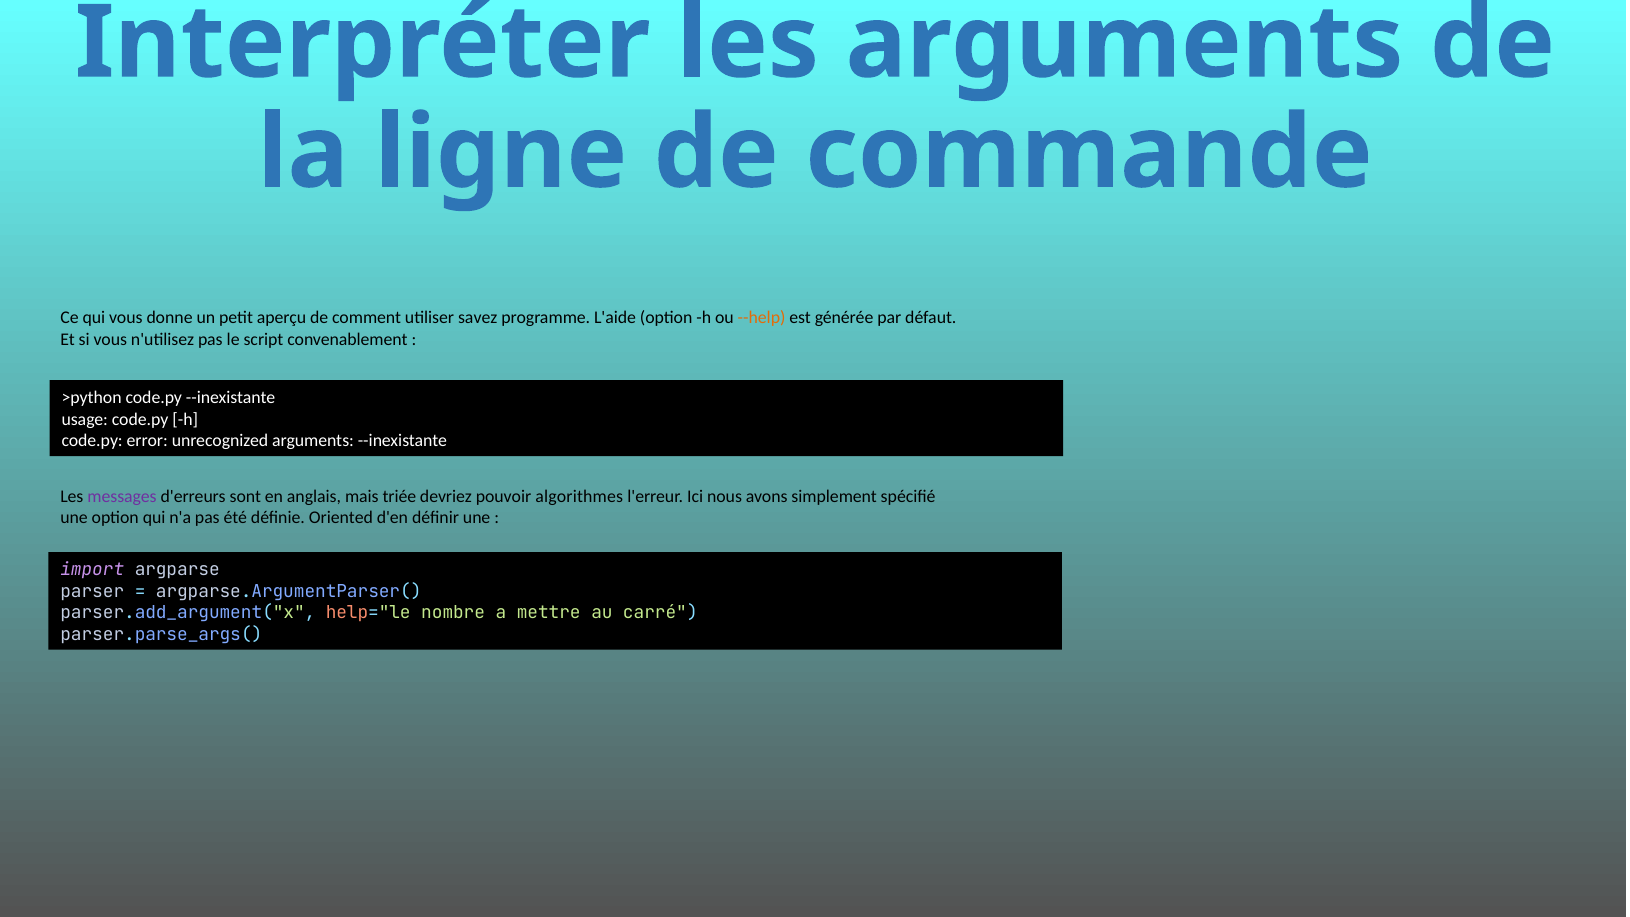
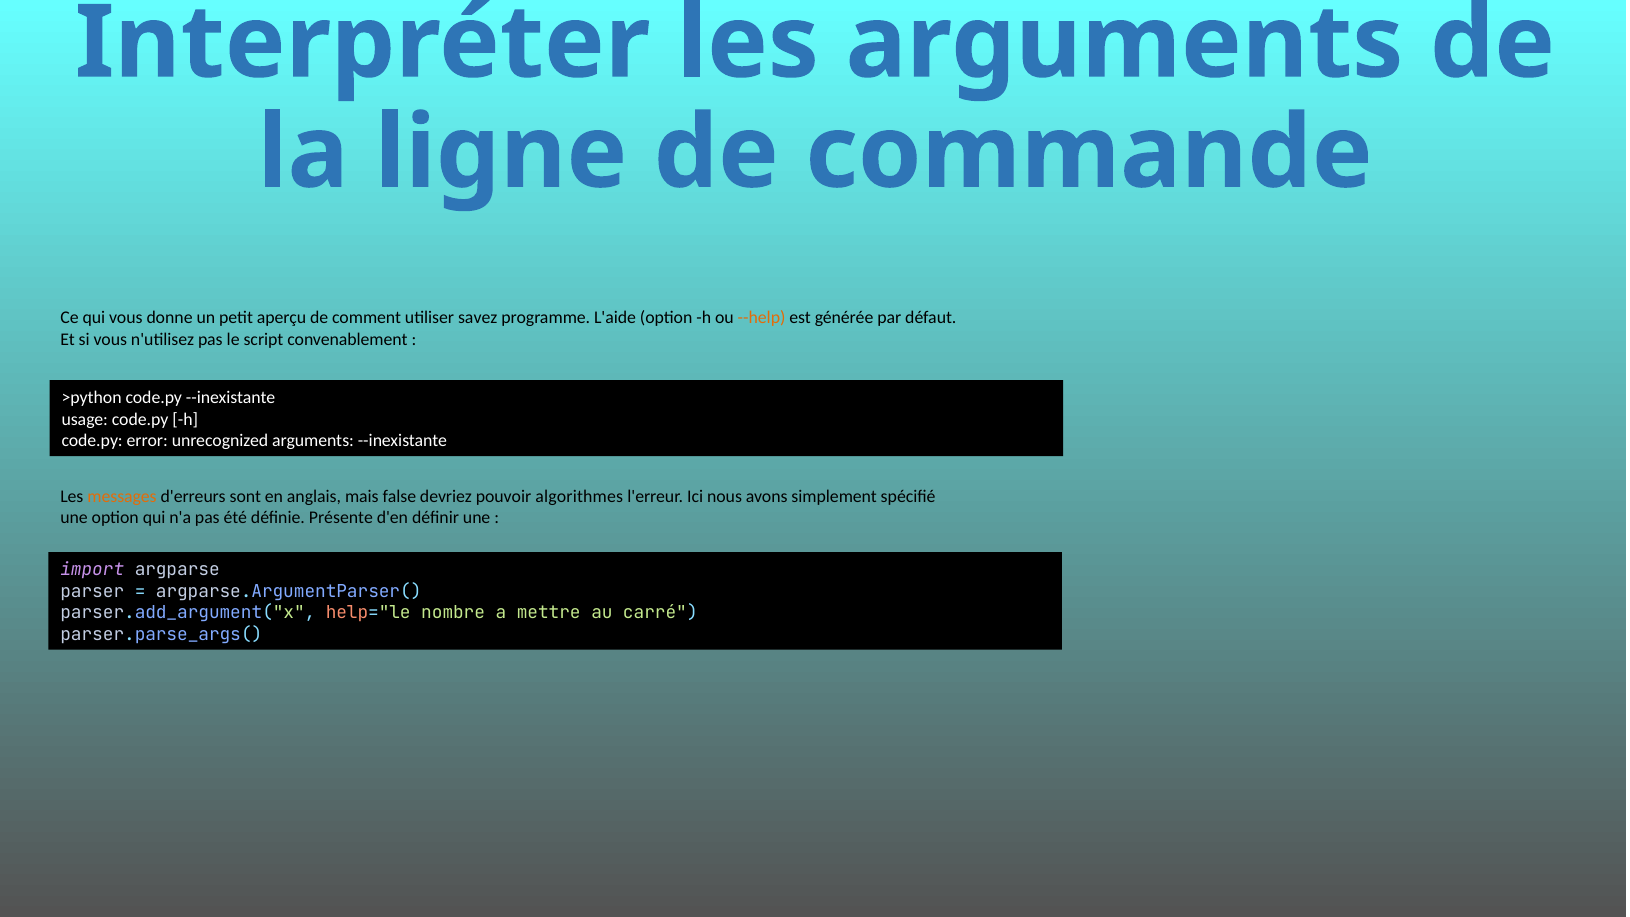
messages colour: purple -> orange (122, 496)
triée: triée -> false (399, 496)
Oriented: Oriented -> Présente (341, 518)
